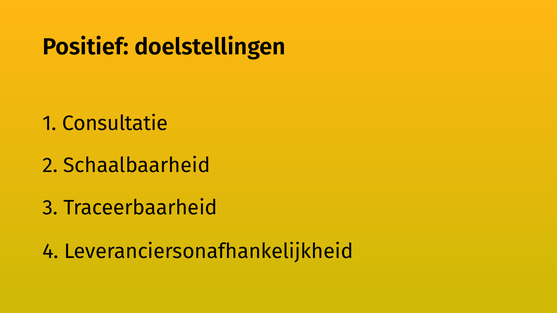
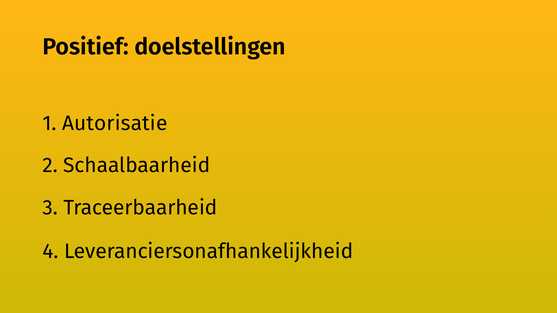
Consultatie: Consultatie -> Autorisatie (115, 123)
